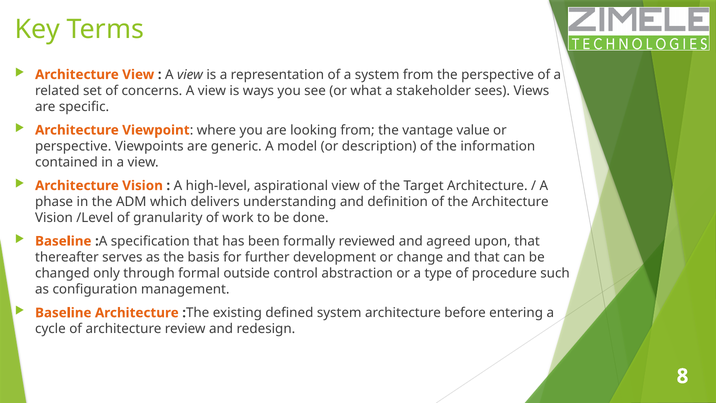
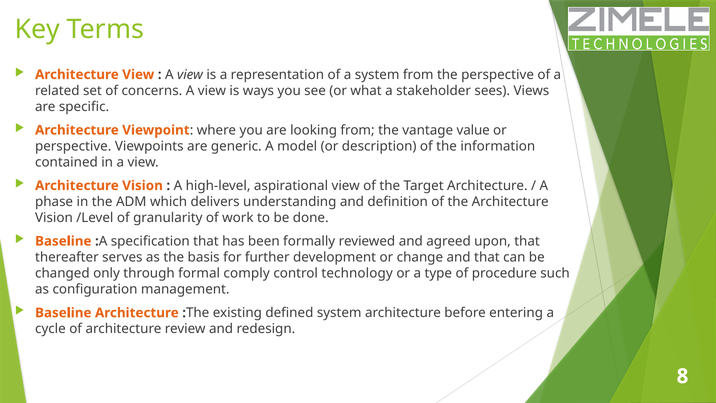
outside: outside -> comply (247, 273)
abstraction: abstraction -> technology (357, 273)
